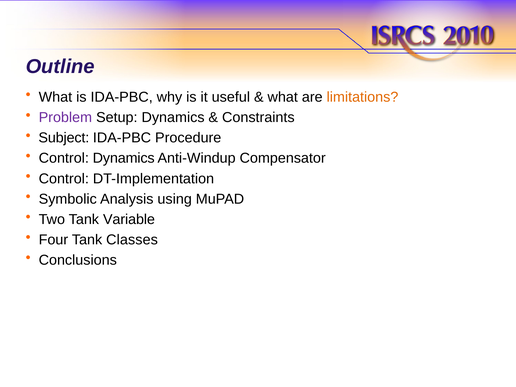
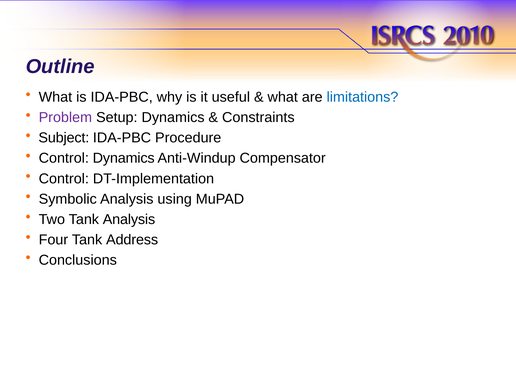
limitations colour: orange -> blue (362, 97)
Tank Variable: Variable -> Analysis (129, 219)
Classes: Classes -> Address (132, 240)
